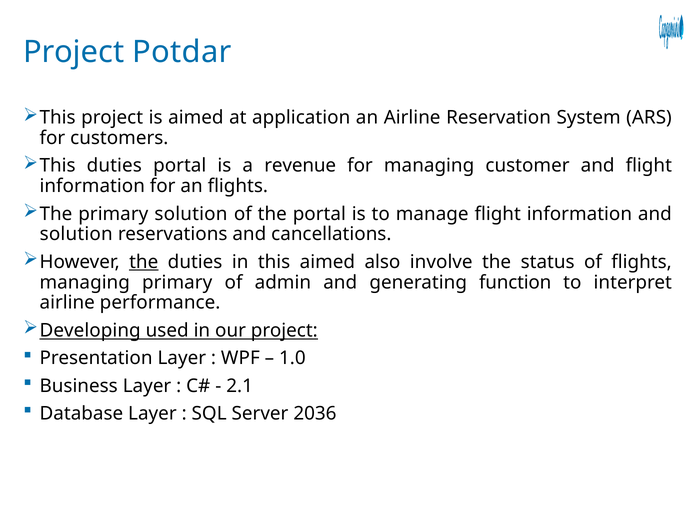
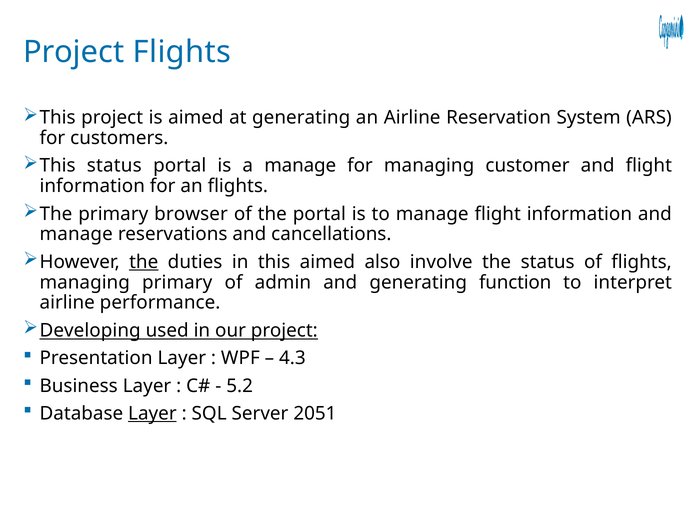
Project Potdar: Potdar -> Flights (182, 52)
at application: application -> generating (301, 118)
This duties: duties -> status (114, 166)
a revenue: revenue -> manage (300, 166)
primary solution: solution -> browser (191, 214)
solution: solution -> manage (76, 234)
1.0: 1.0 -> 4.3 (292, 358)
2.1: 2.1 -> 5.2 (240, 386)
Layer underline: none -> present (152, 413)
2036: 2036 -> 2051 (315, 413)
